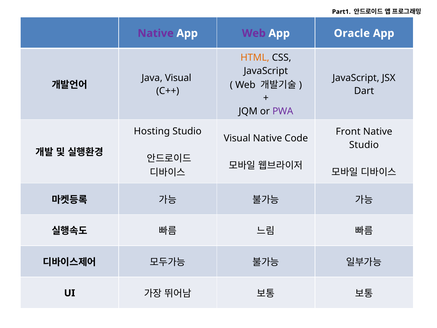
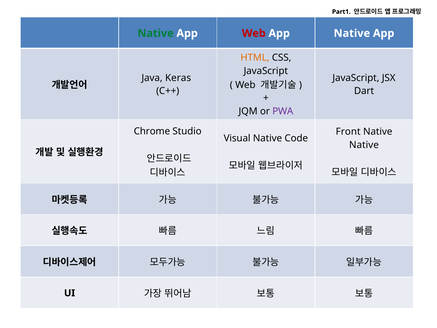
Native colour: purple -> green (156, 33)
Web colour: purple -> red (254, 33)
App Oracle: Oracle -> Native (352, 33)
Java Visual: Visual -> Keras (178, 78)
Hosting: Hosting -> Chrome (152, 131)
Studio: Studio -> Native (364, 145)
